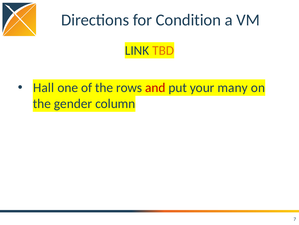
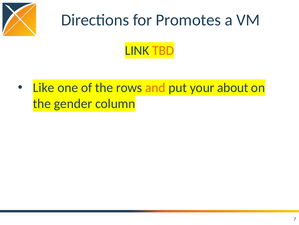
Condition: Condition -> Promotes (188, 20)
Hall: Hall -> Like (44, 87)
and colour: red -> orange (155, 87)
many: many -> about (233, 87)
